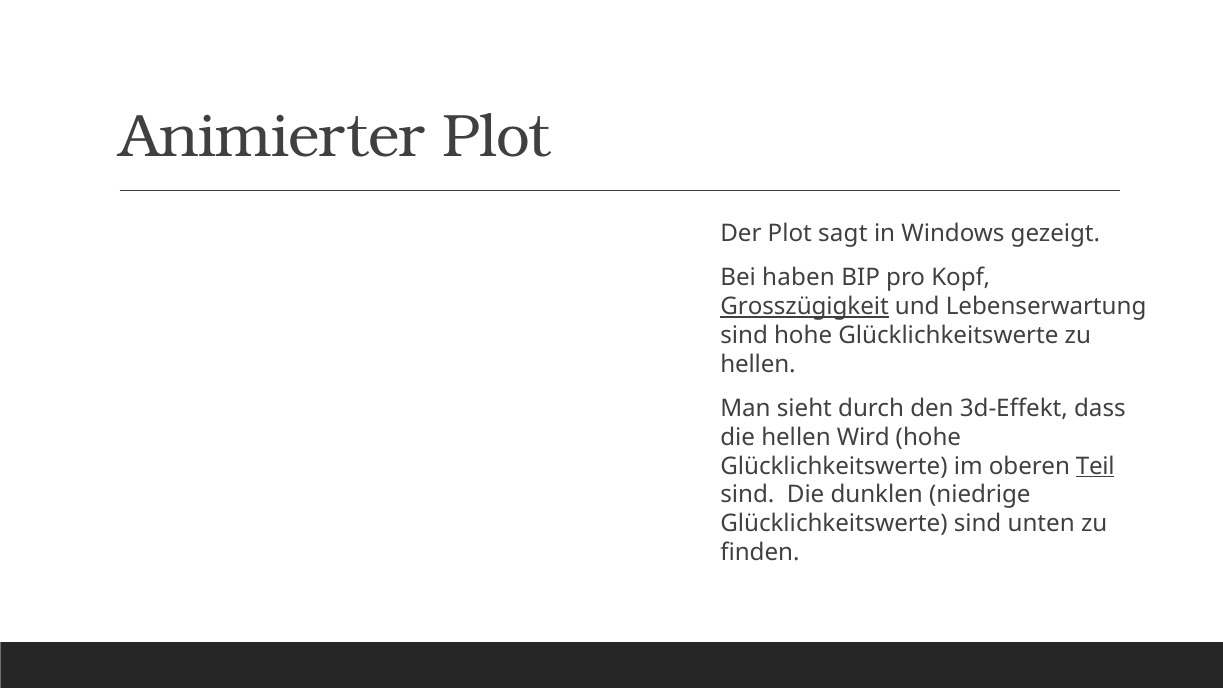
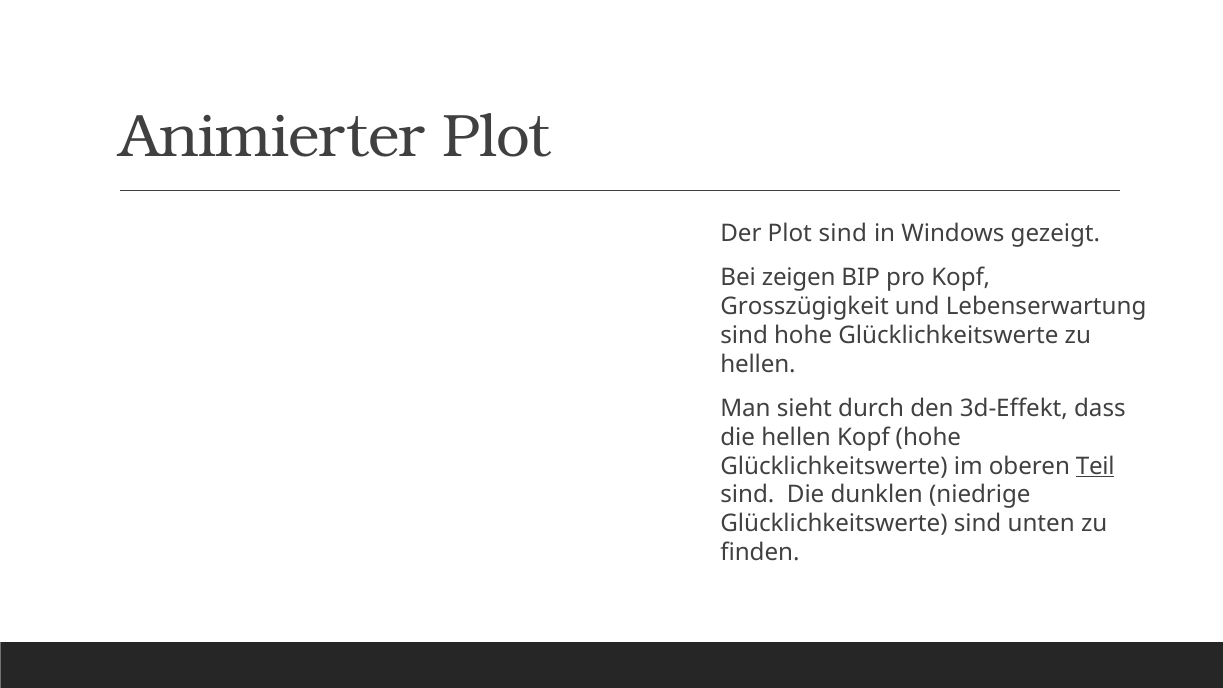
Plot sagt: sagt -> sind (843, 233)
haben: haben -> zeigen (799, 278)
Grosszügigkeit underline: present -> none (805, 307)
hellen Wird: Wird -> Kopf (863, 437)
